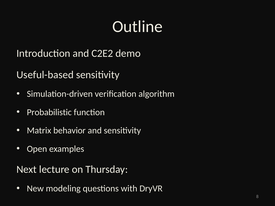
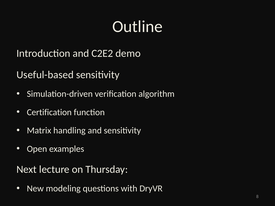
Probabilistic: Probabilistic -> Certification (49, 112)
behavior: behavior -> handling (69, 131)
